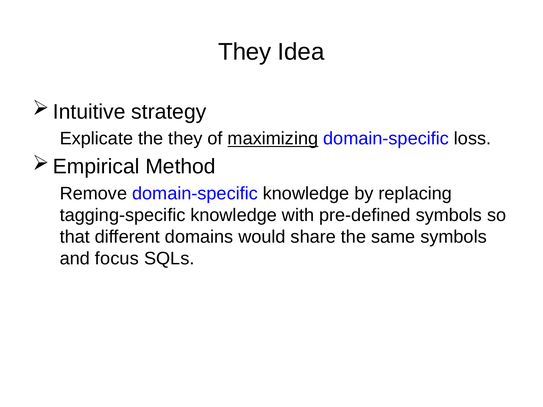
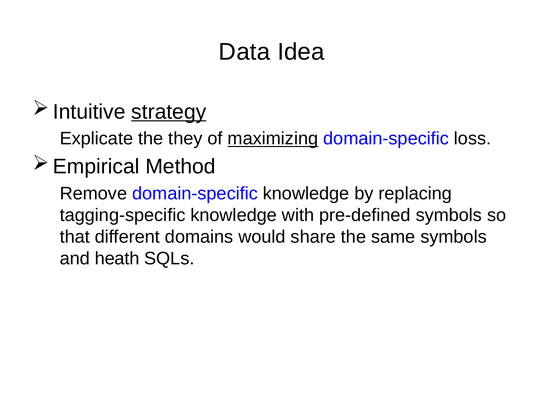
They: They -> Data (245, 52)
strategy underline: none -> present (169, 112)
focus: focus -> heath (117, 259)
